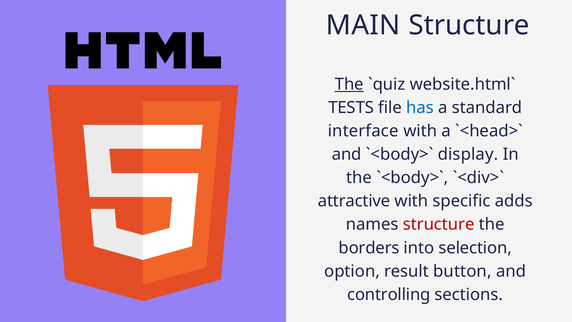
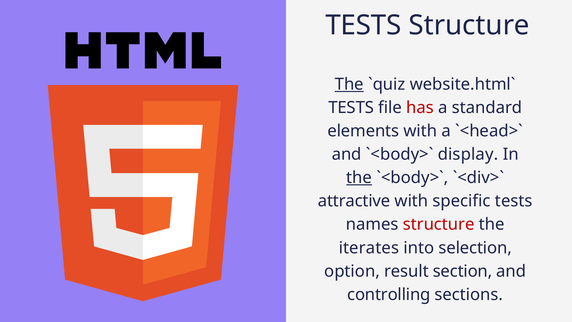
MAIN: MAIN -> TESTS (363, 25)
has colour: blue -> red (420, 108)
interface: interface -> elements (363, 131)
the underline: none -> present (359, 178)
specific adds: adds -> tests (514, 201)
borders: borders -> iterates (369, 248)
button: button -> section (463, 271)
